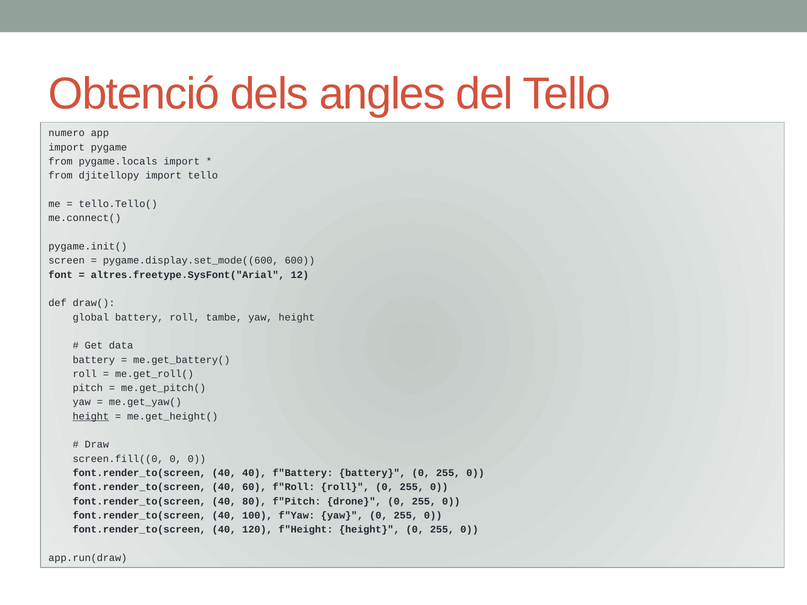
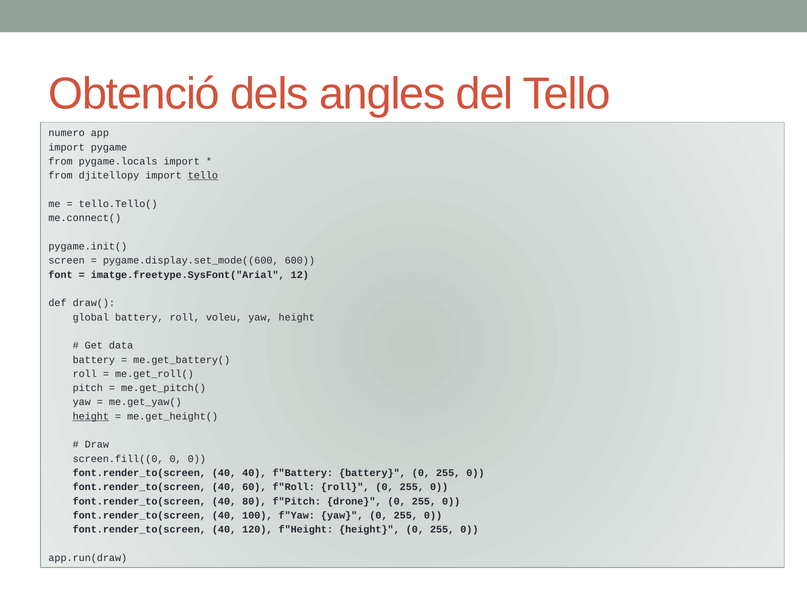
tello underline: none -> present (203, 176)
altres.freetype.SysFont("Arial: altres.freetype.SysFont("Arial -> imatge.freetype.SysFont("Arial (188, 275)
tambe: tambe -> voleu (224, 317)
